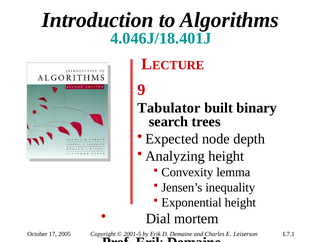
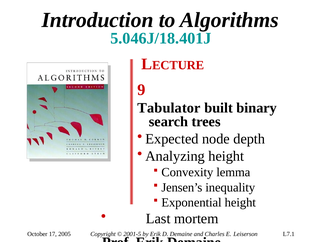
4.046J/18.401J: 4.046J/18.401J -> 5.046J/18.401J (161, 38)
Dial: Dial -> Last (158, 218)
